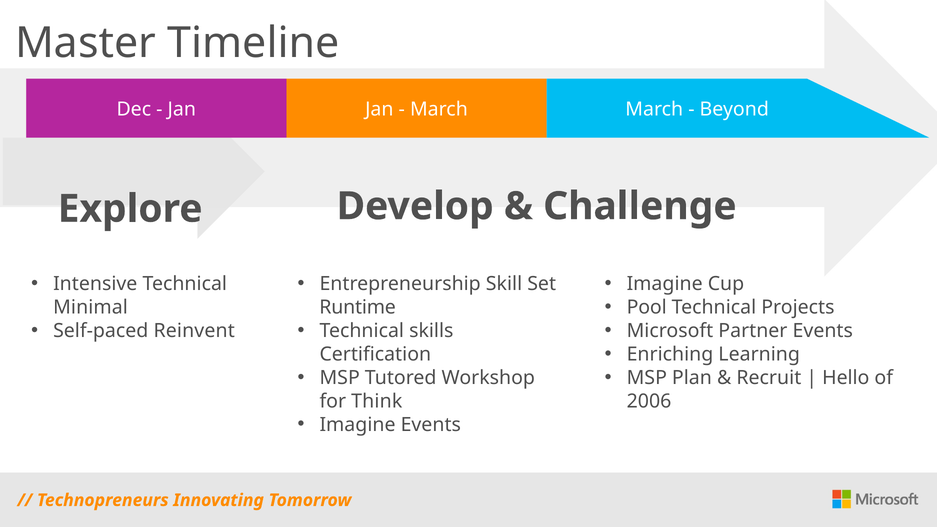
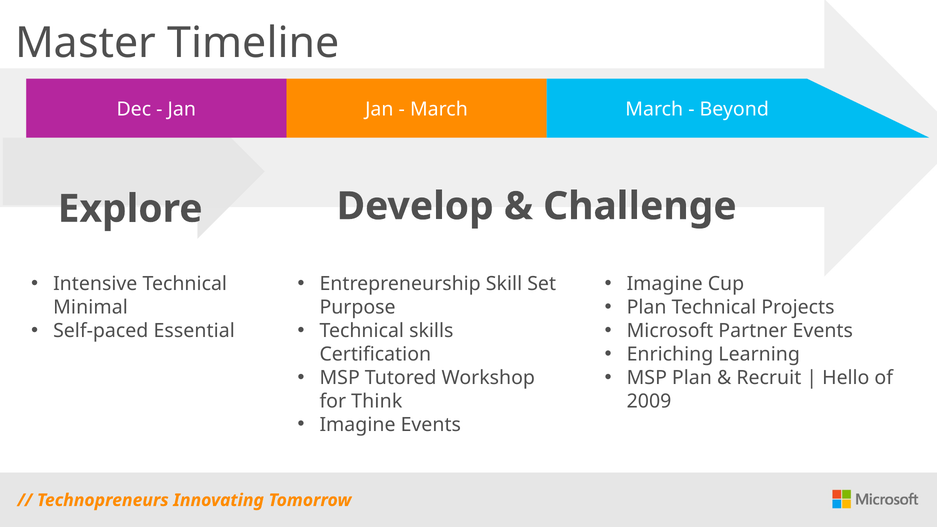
Pool: Pool -> Plan (647, 307)
Runtime: Runtime -> Purpose (358, 308)
Reinvent: Reinvent -> Essential (194, 331)
2006: 2006 -> 2009 (649, 401)
